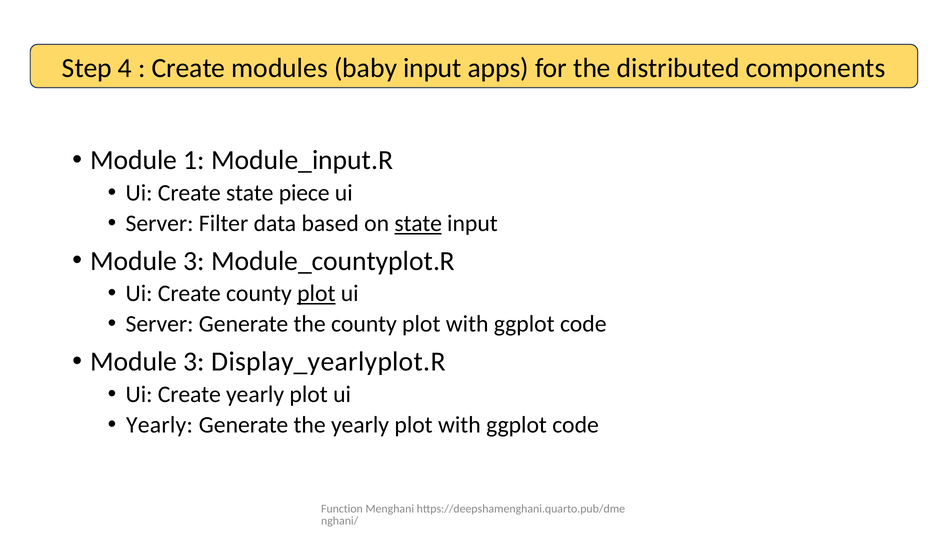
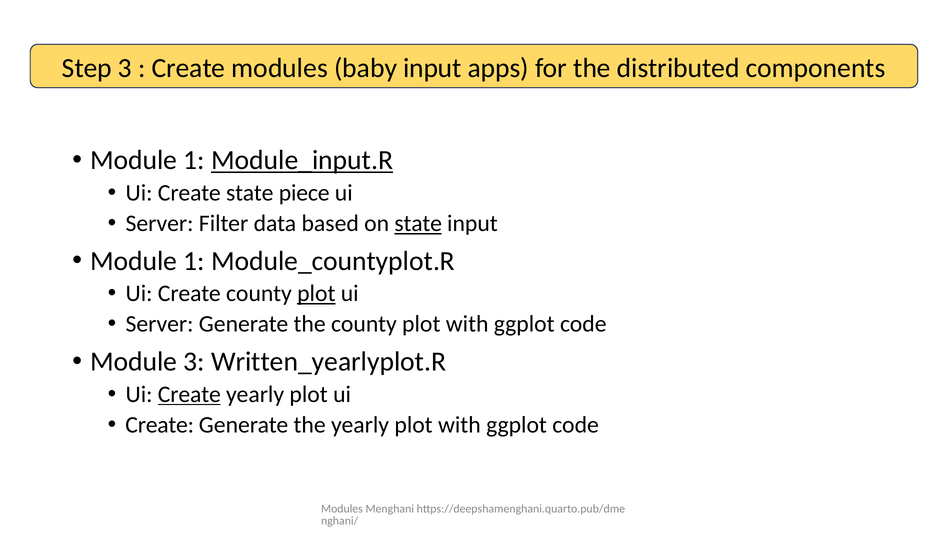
Step 4: 4 -> 3 (125, 68)
Module_input.R underline: none -> present (302, 160)
3: 3 -> 1 (194, 261)
Display_yearlyplot.R: Display_yearlyplot.R -> Written_yearlyplot.R (329, 362)
Create underline: none -> present (189, 395)
Yearly: Yearly -> Create (160, 425)
Function: Function -> Modules (342, 509)
